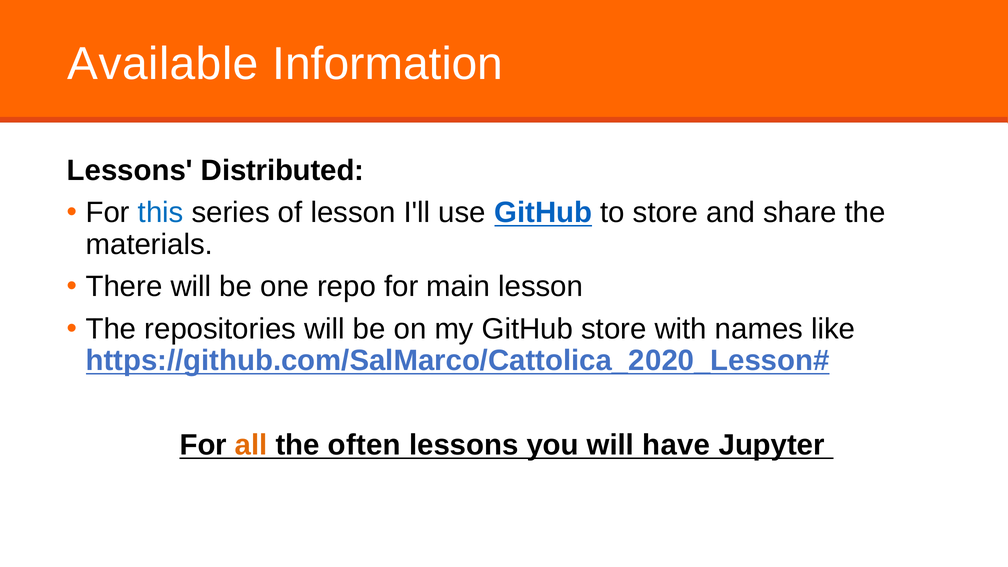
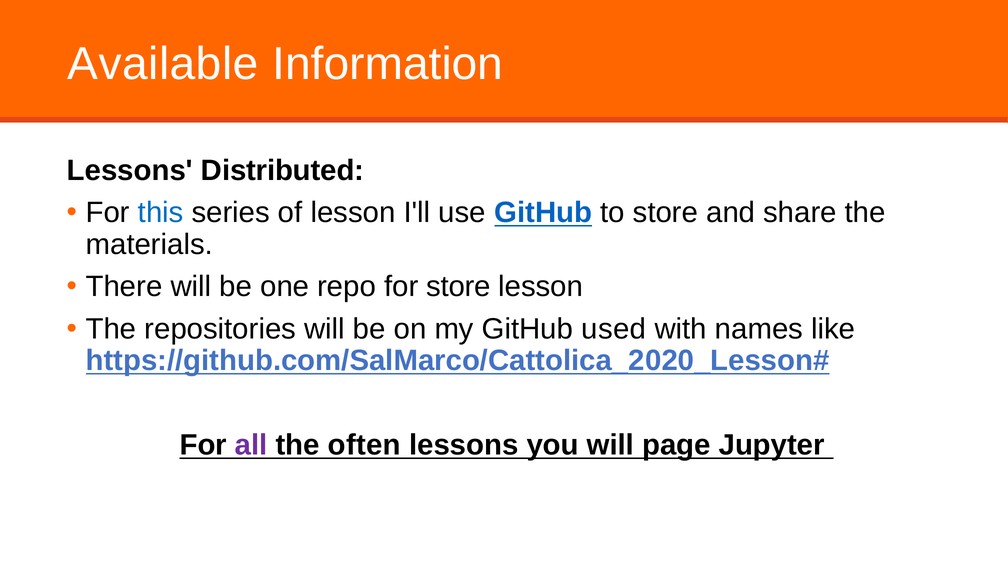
for main: main -> store (458, 287)
GitHub store: store -> used (614, 329)
all colour: orange -> purple (251, 445)
have: have -> page (676, 445)
